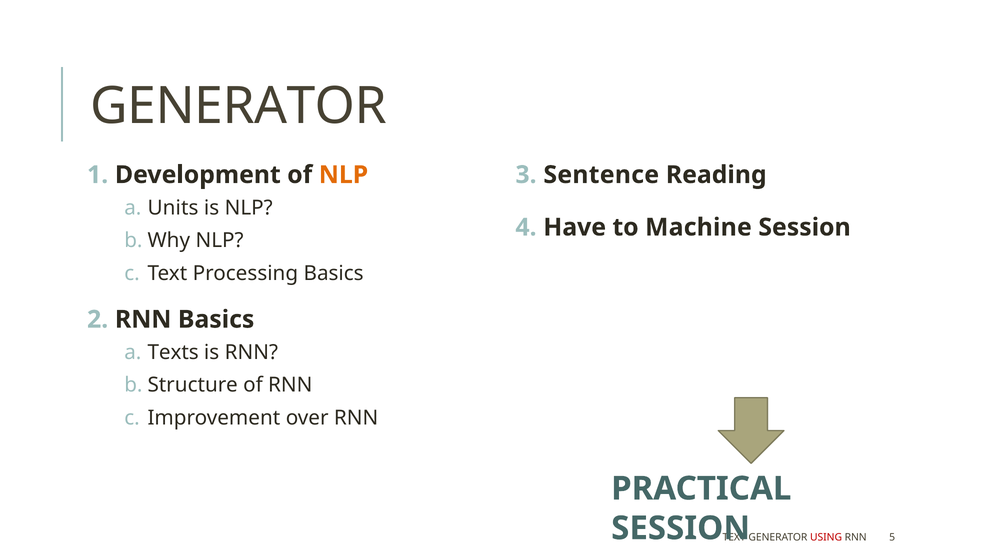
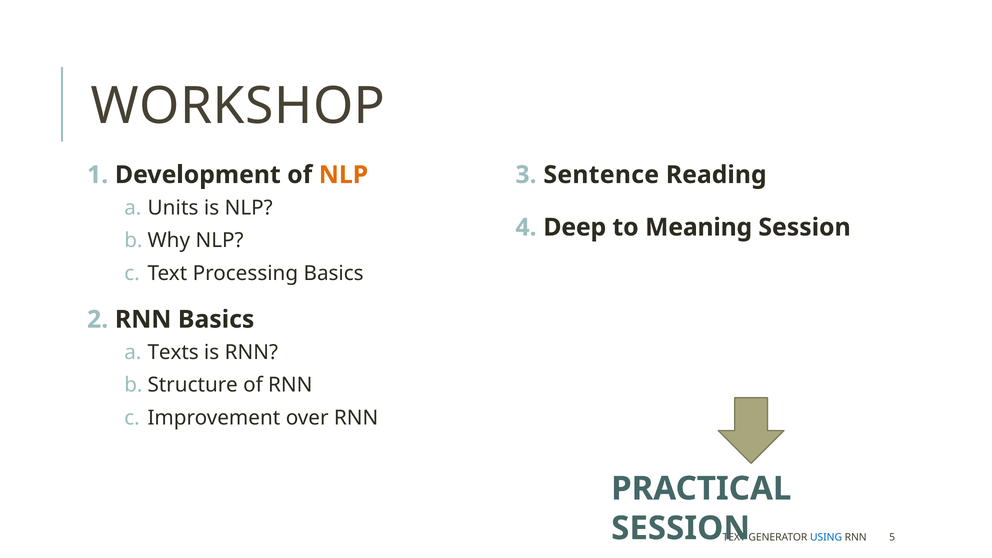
GENERATOR: GENERATOR -> WORKSHOP (238, 106)
Have: Have -> Deep (575, 227)
Machine: Machine -> Meaning (699, 227)
USING colour: red -> blue (826, 538)
